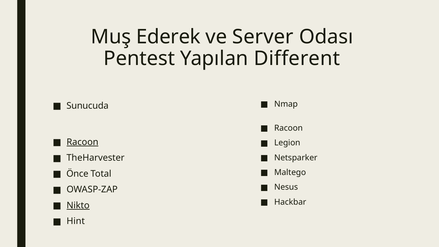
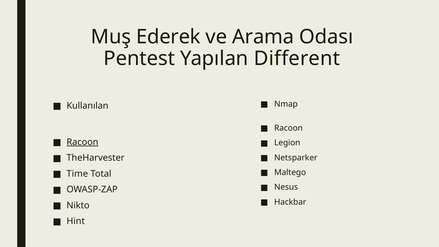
Server: Server -> Arama (263, 37)
Sunucuda: Sunucuda -> Kullanılan (87, 106)
Önce: Önce -> Time (77, 174)
Nikto underline: present -> none (78, 205)
